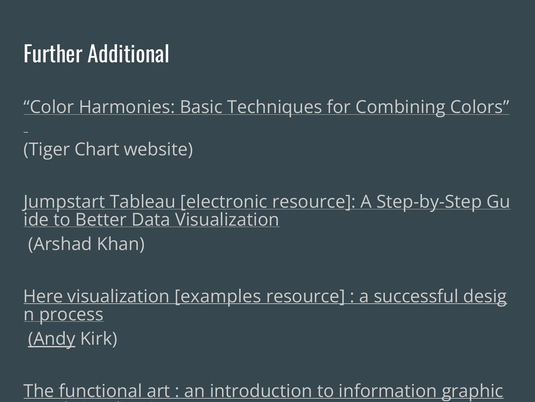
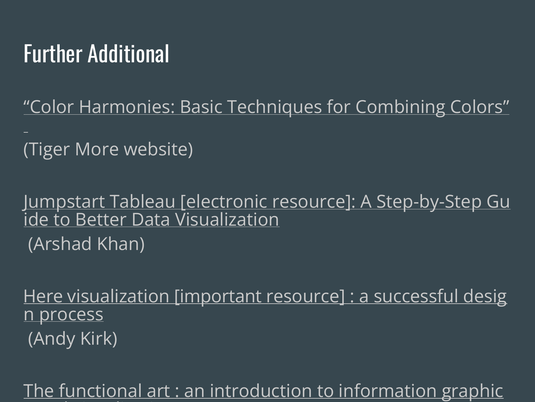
Chart: Chart -> More (97, 149)
examples: examples -> important (218, 296)
Andy underline: present -> none (52, 338)
